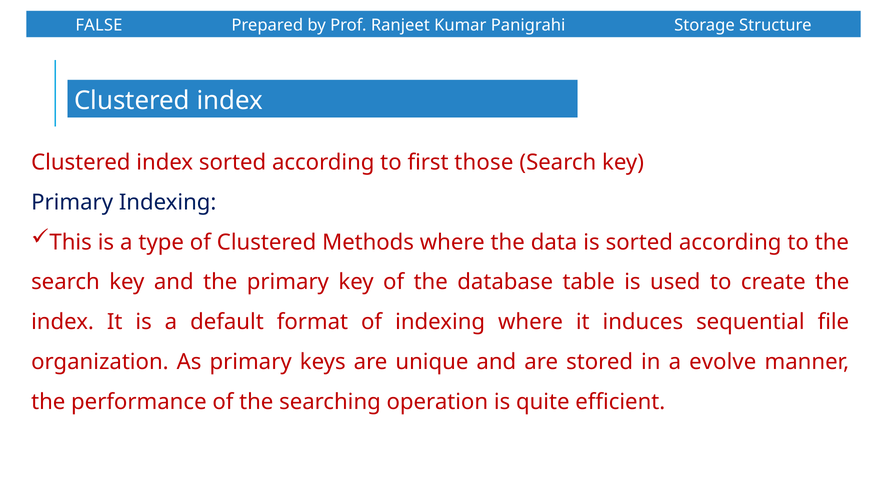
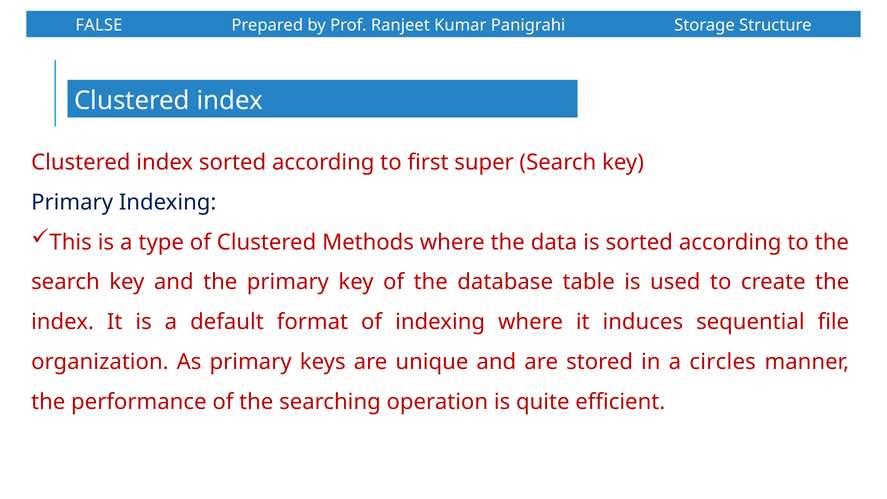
those: those -> super (484, 162)
evolve: evolve -> circles (723, 362)
